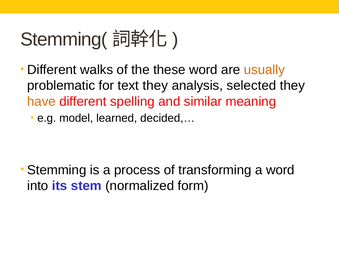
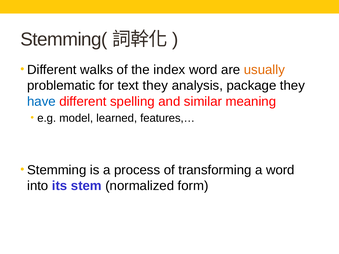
these: these -> index (169, 70)
selected: selected -> package (251, 86)
have colour: orange -> blue (41, 102)
decided,…: decided,… -> features,… (168, 118)
